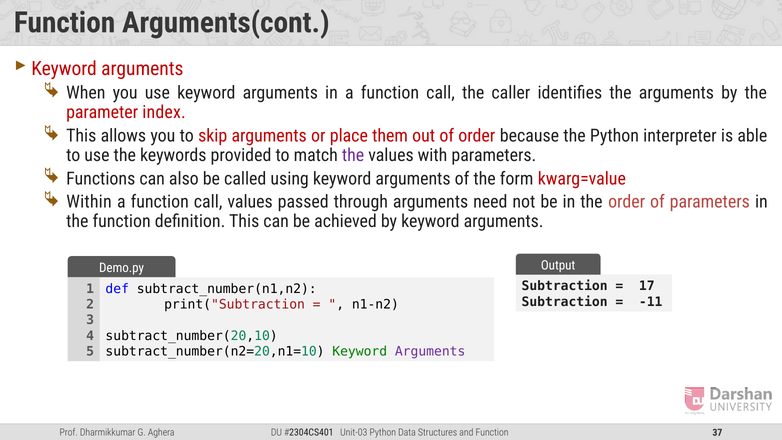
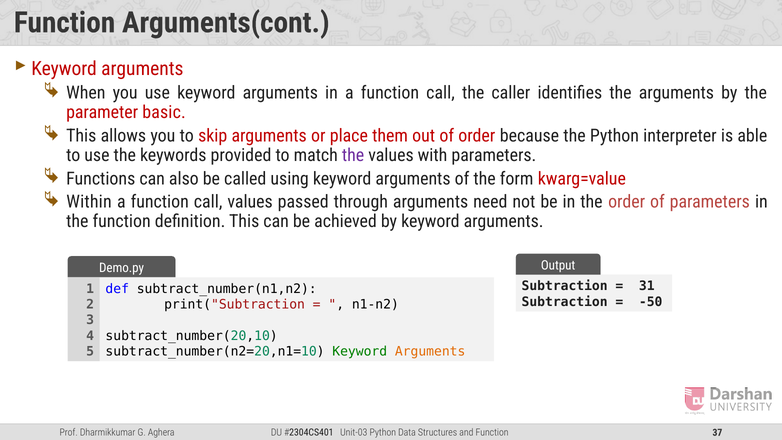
index: index -> basic (164, 112)
17: 17 -> 31 (647, 286)
-11: -11 -> -50 (651, 302)
Arguments colour: purple -> orange (430, 351)
